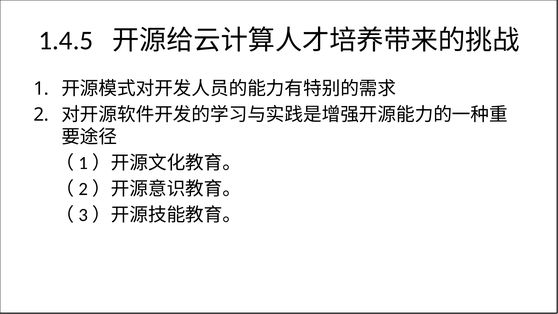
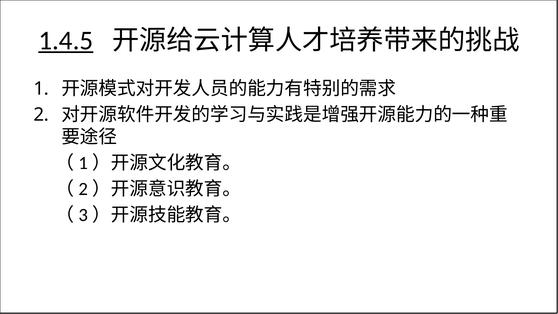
1.4.5 underline: none -> present (66, 41)
